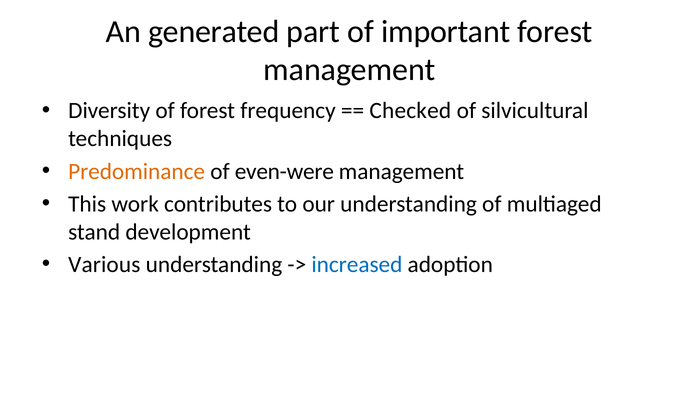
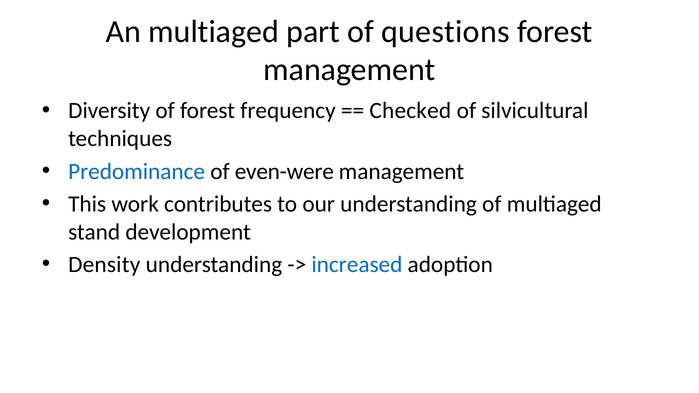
An generated: generated -> multiaged (214, 32)
important: important -> questions (445, 32)
Predominance colour: orange -> blue (137, 171)
Various: Various -> Density (104, 265)
